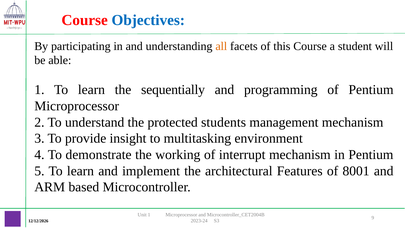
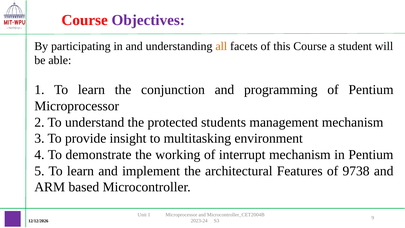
Objectives colour: blue -> purple (148, 20)
sequentially: sequentially -> conjunction (173, 90)
8001: 8001 -> 9738 (356, 171)
